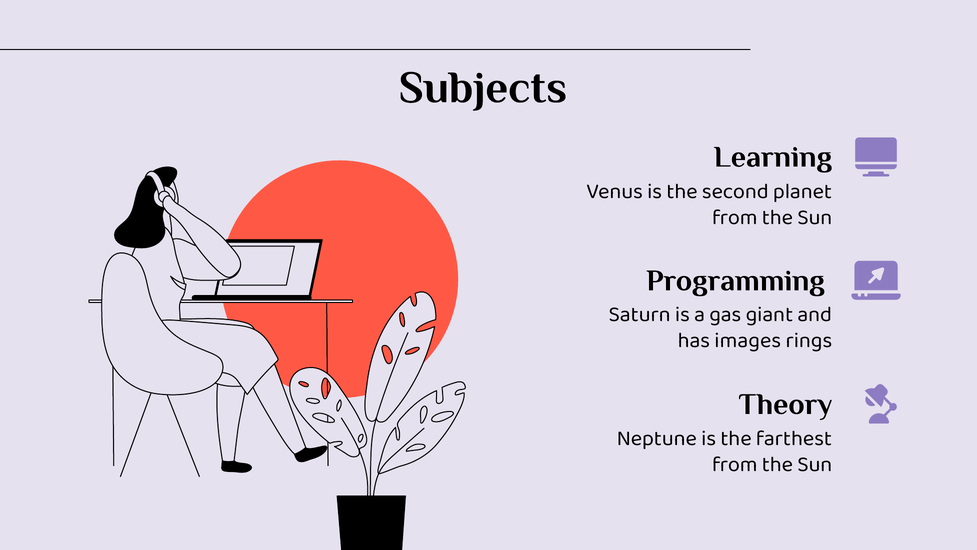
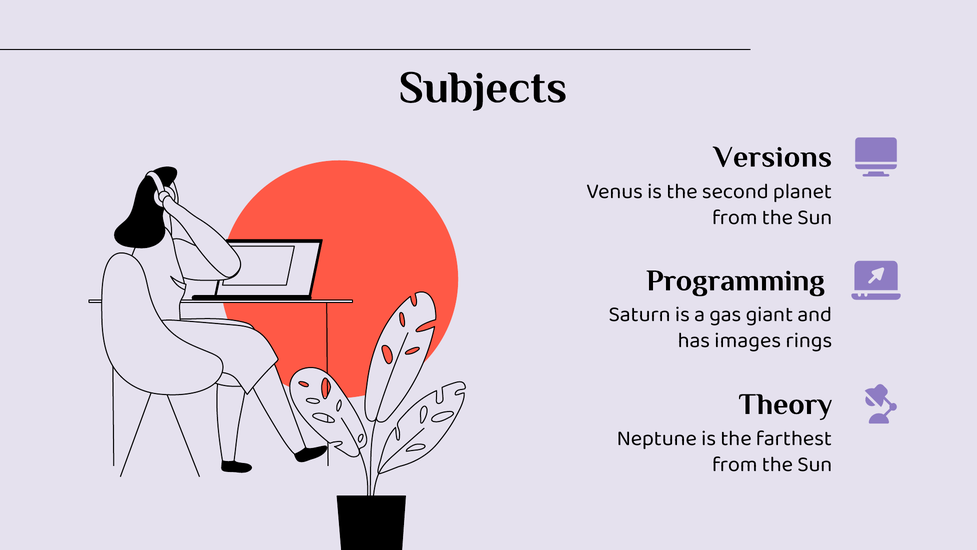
Learning: Learning -> Versions (773, 157)
